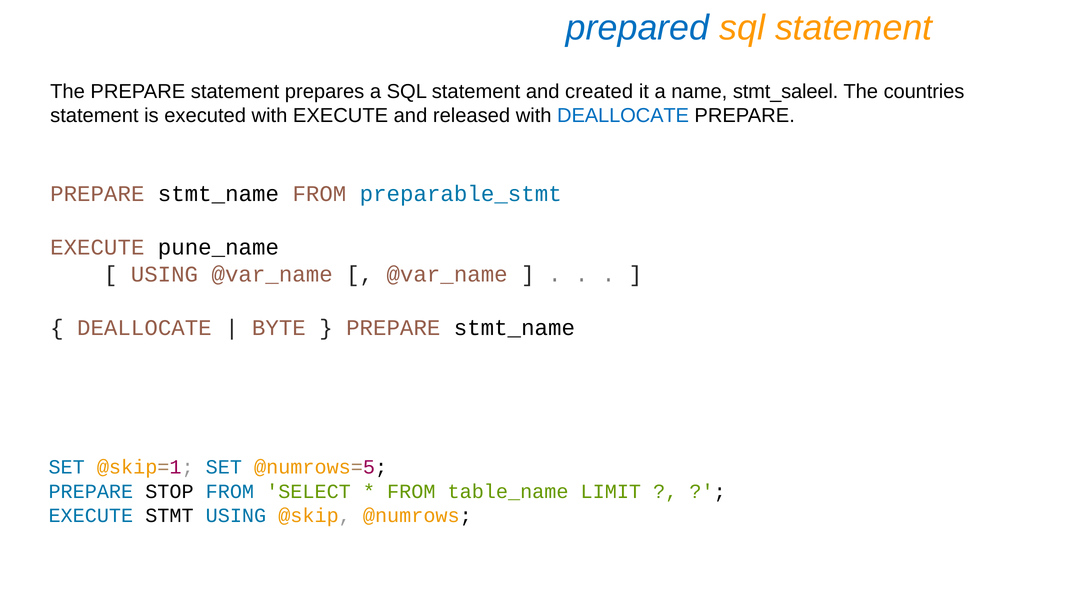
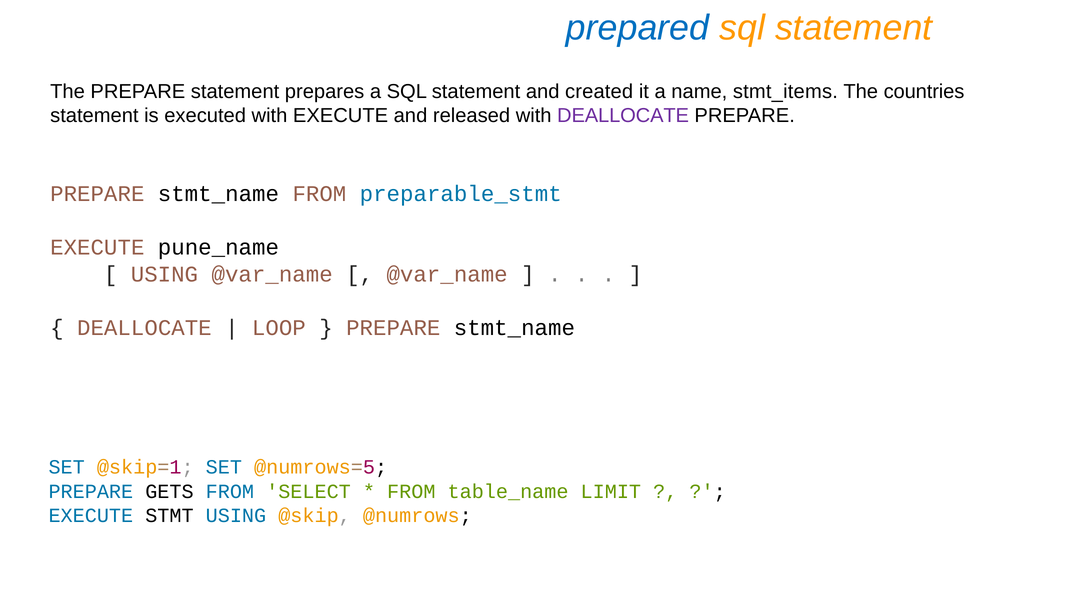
stmt_saleel: stmt_saleel -> stmt_items (785, 91)
DEALLOCATE colour: blue -> purple (623, 116)
BYTE: BYTE -> LOOP (279, 328)
STOP: STOP -> GETS (169, 491)
